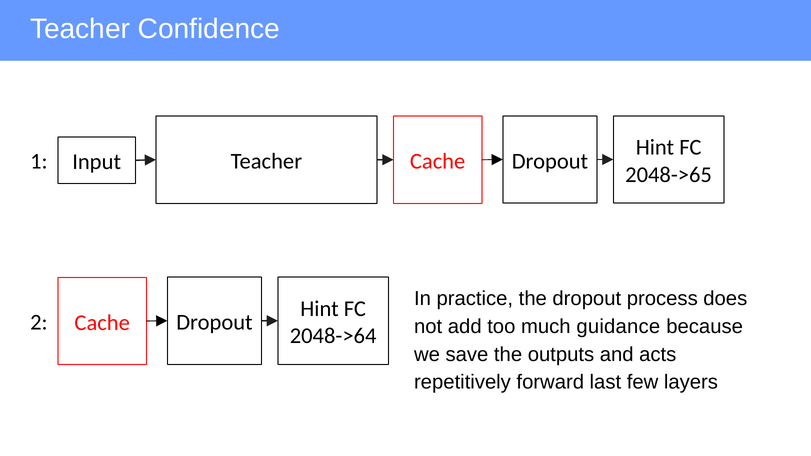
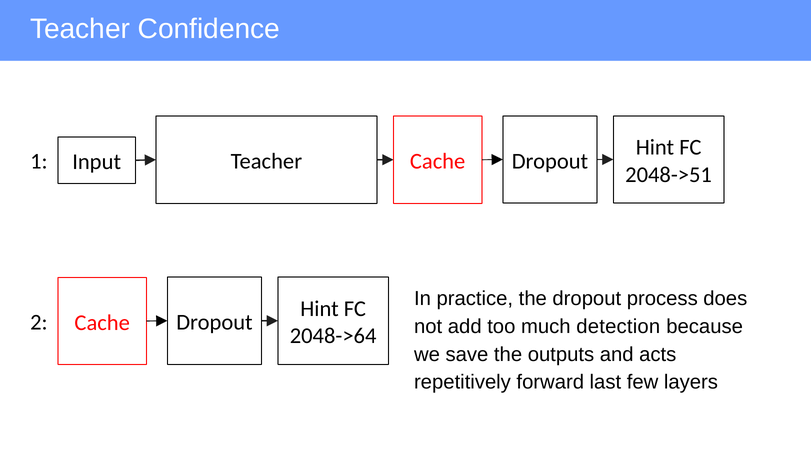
2048->65: 2048->65 -> 2048->51 (669, 175)
guidance: guidance -> detection (618, 327)
